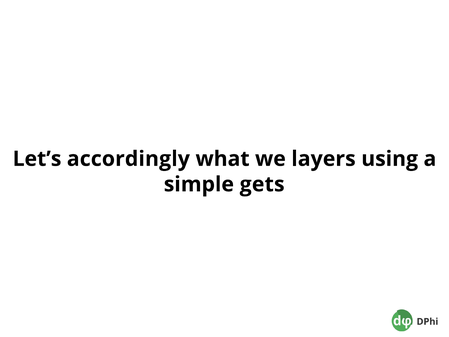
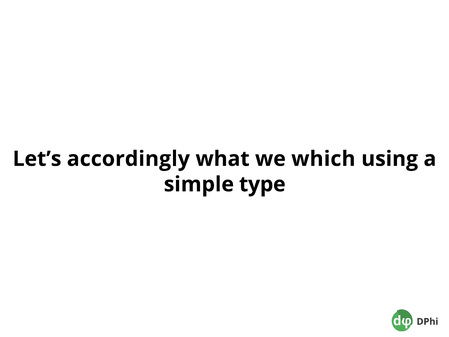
layers: layers -> which (323, 159)
gets: gets -> type (262, 184)
